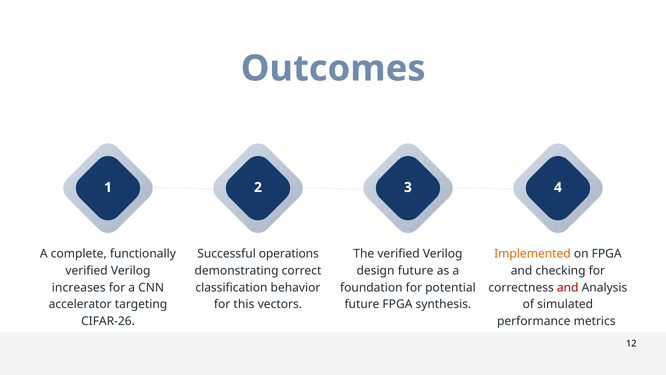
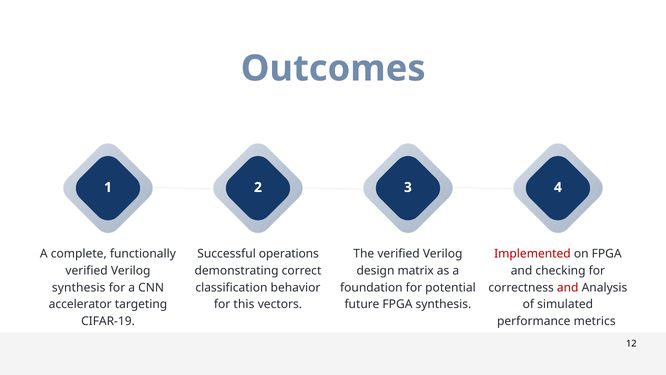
Implemented colour: orange -> red (532, 254)
design future: future -> matrix (416, 270)
increases: increases -> synthesis (79, 287)
CIFAR-26: CIFAR-26 -> CIFAR-19 (108, 321)
